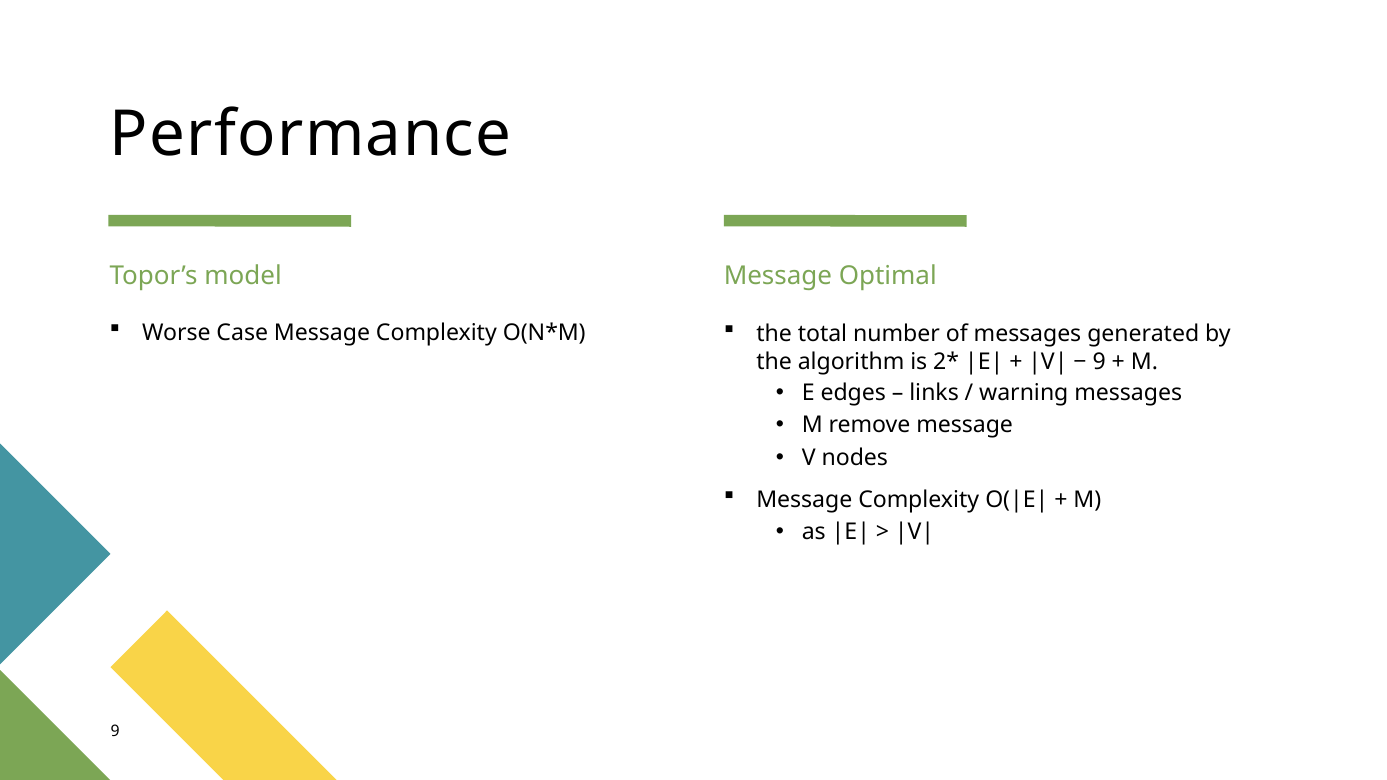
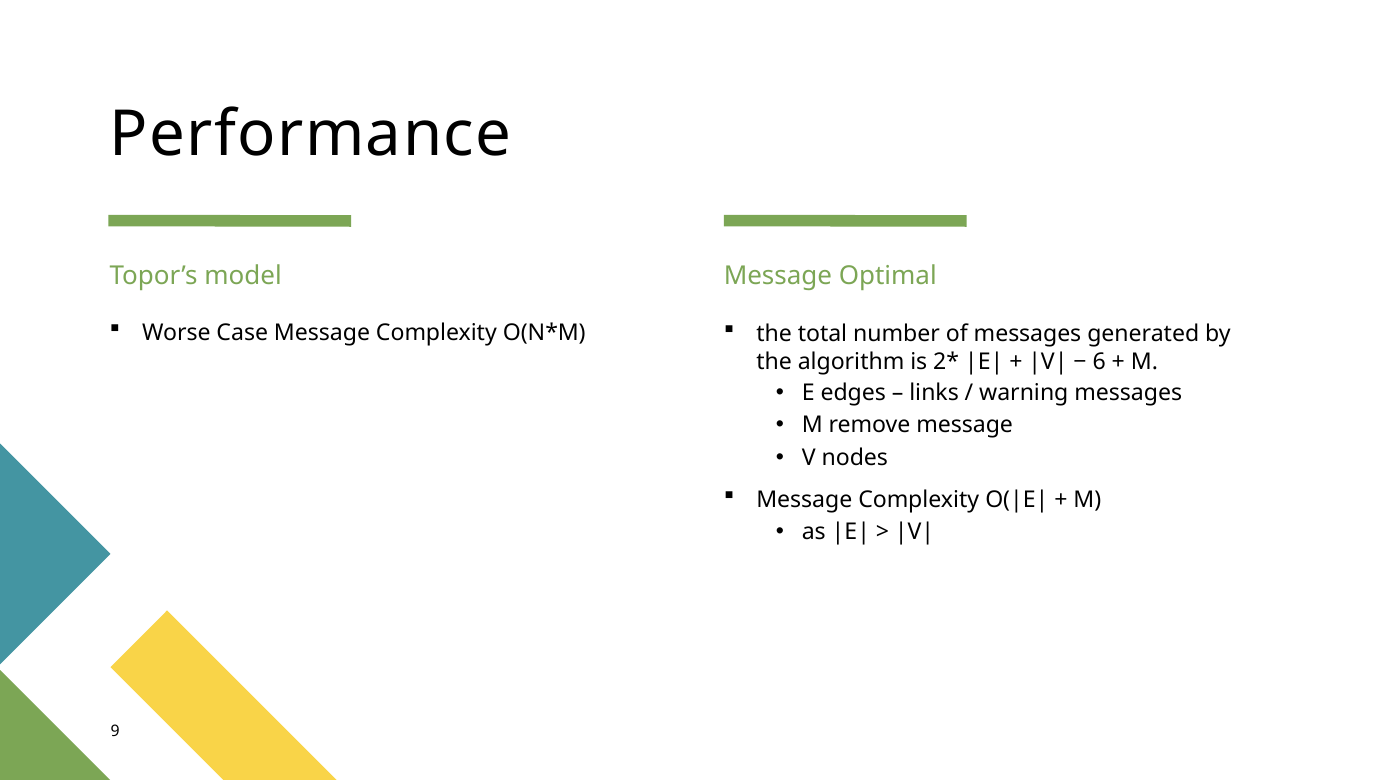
9: 9 -> 6 (1099, 362)
